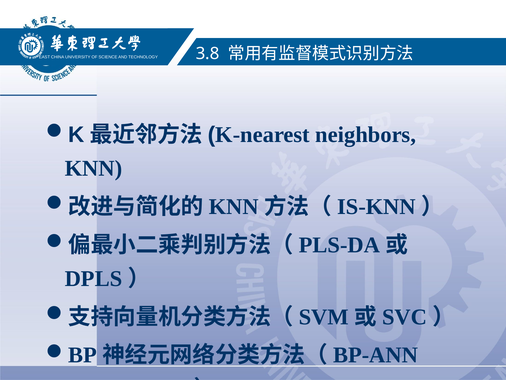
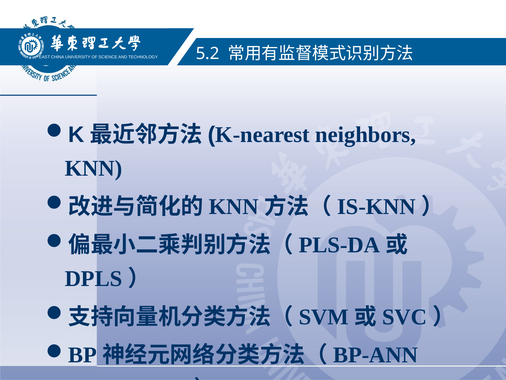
3.8: 3.8 -> 5.2 (208, 54)
